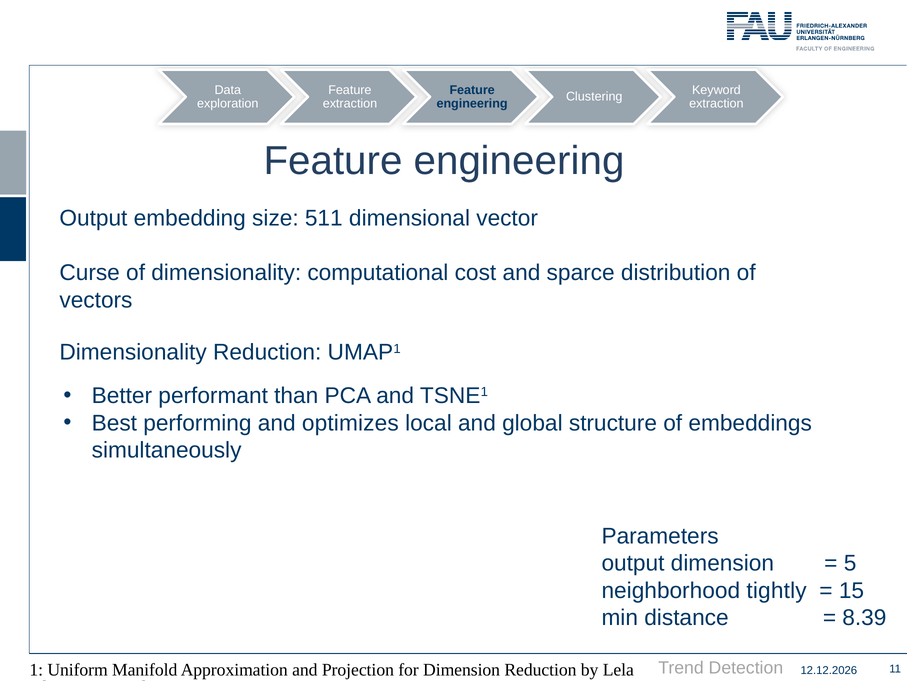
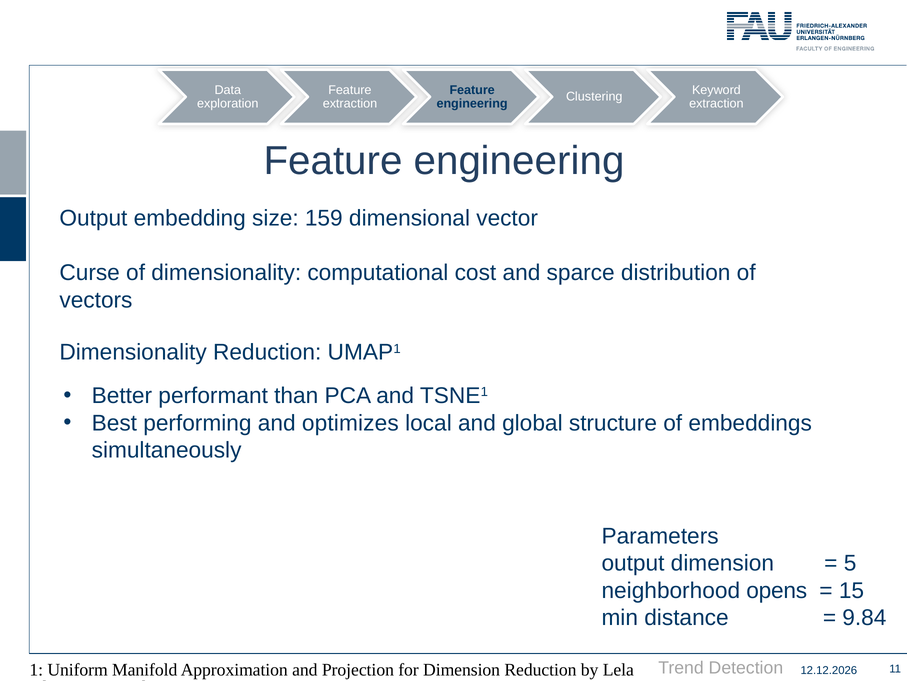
511: 511 -> 159 (324, 218)
tightly: tightly -> opens (777, 590)
8.39: 8.39 -> 9.84 (864, 617)
